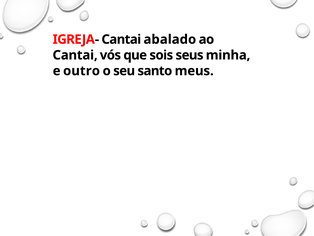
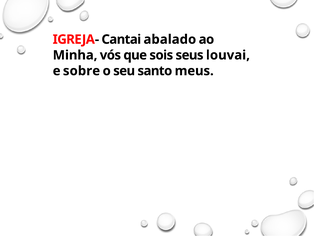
Cantai: Cantai -> Minha (75, 55)
minha: minha -> louvai (228, 55)
outro: outro -> sobre (82, 71)
